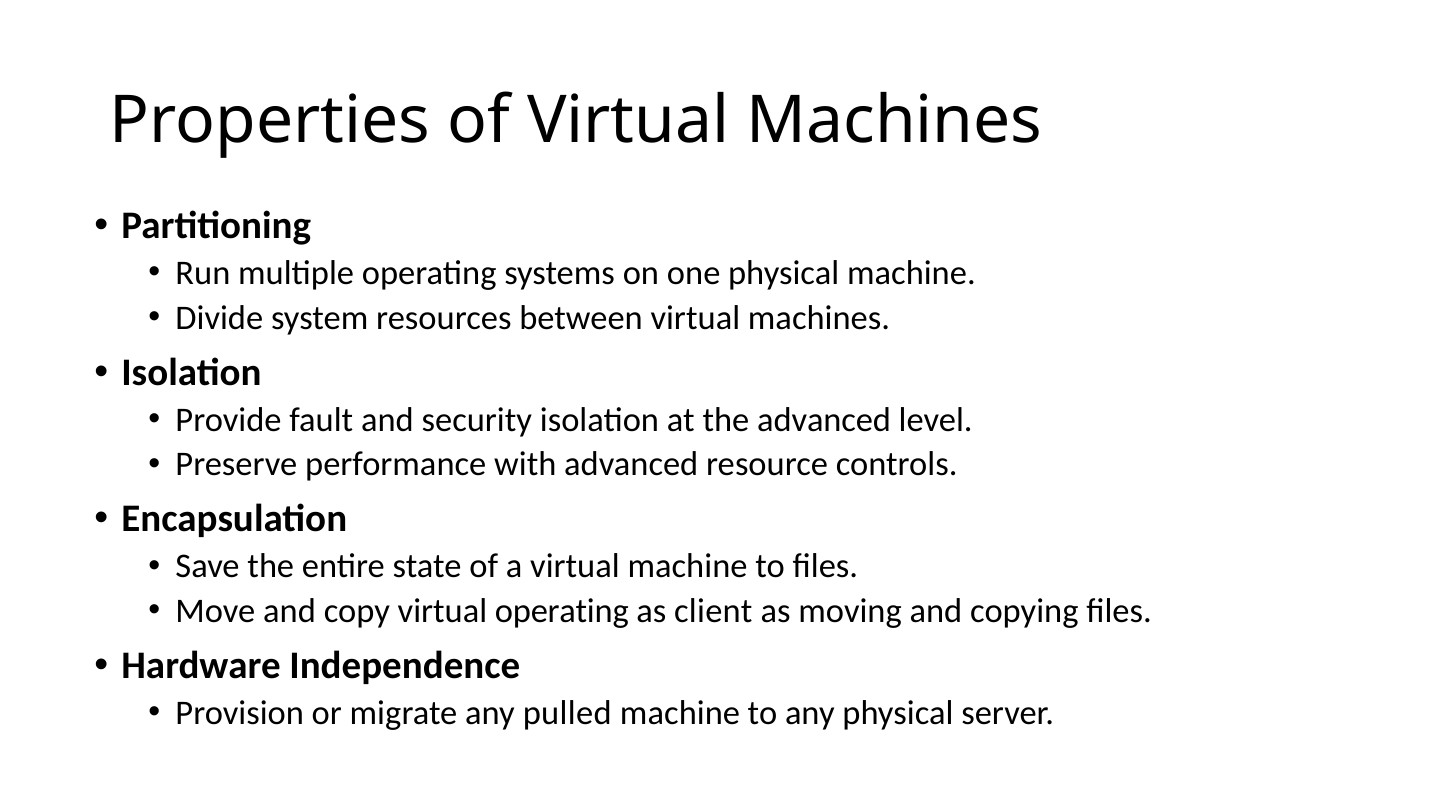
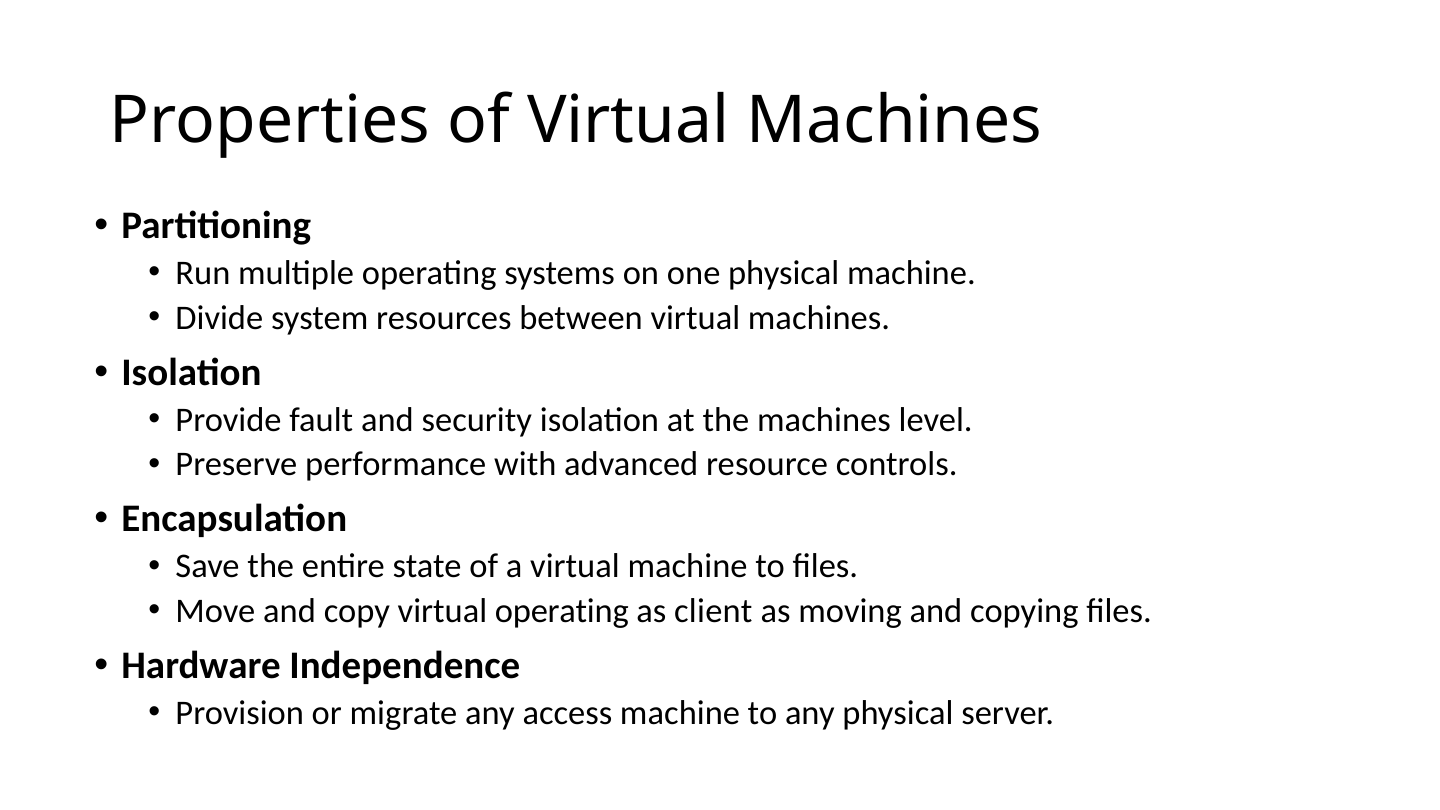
the advanced: advanced -> machines (824, 420)
pulled: pulled -> access (567, 713)
